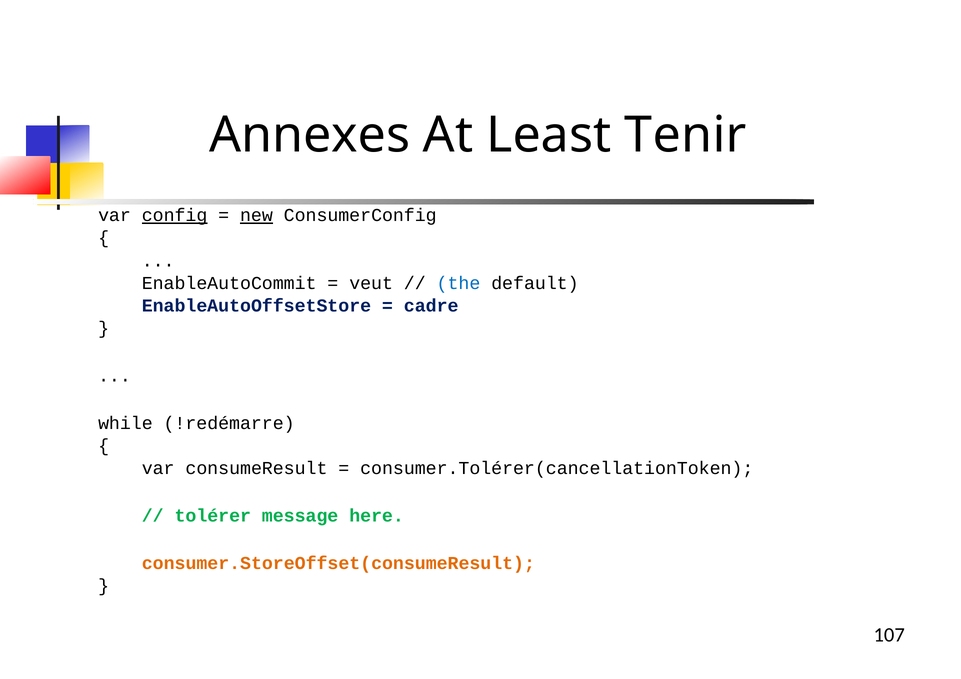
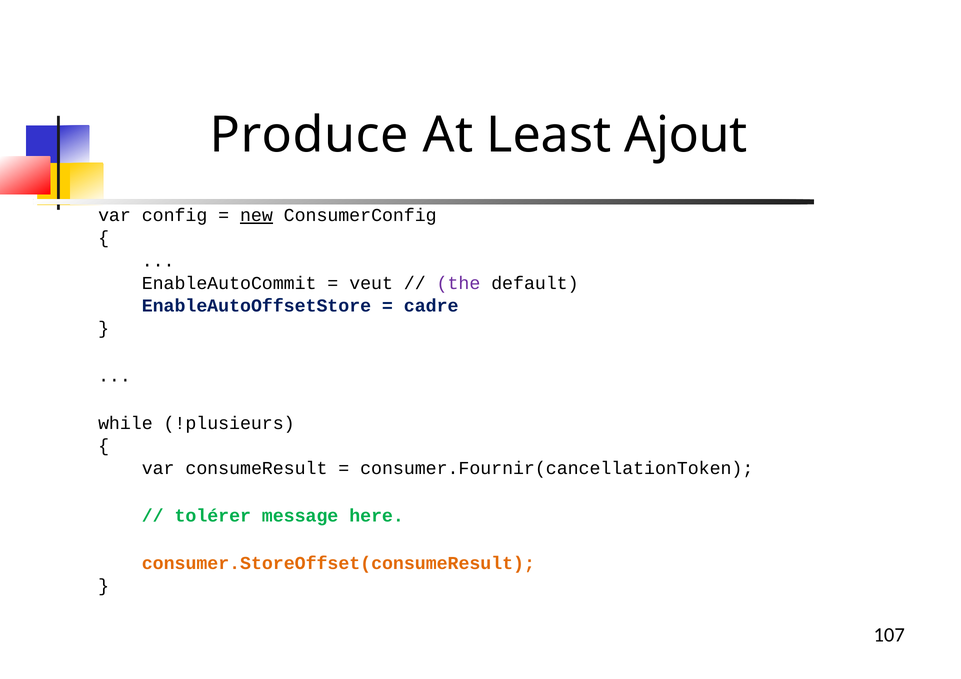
Annexes: Annexes -> Produce (309, 135)
Tenir: Tenir -> Ajout (686, 135)
config underline: present -> none (175, 216)
the colour: blue -> purple (458, 283)
!redémarre: !redémarre -> !plusieurs (229, 423)
consumer.Tolérer(cancellationToken: consumer.Tolérer(cancellationToken -> consumer.Fournir(cancellationToken (557, 469)
